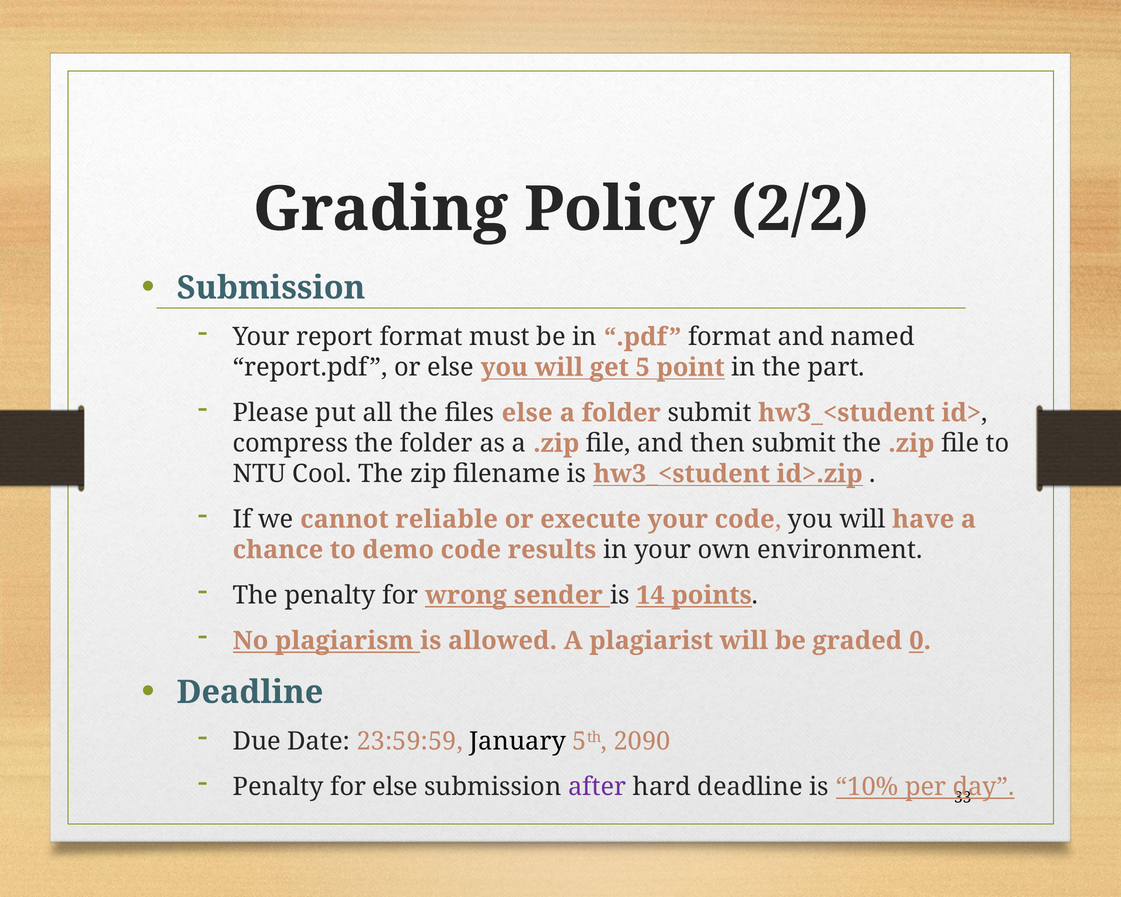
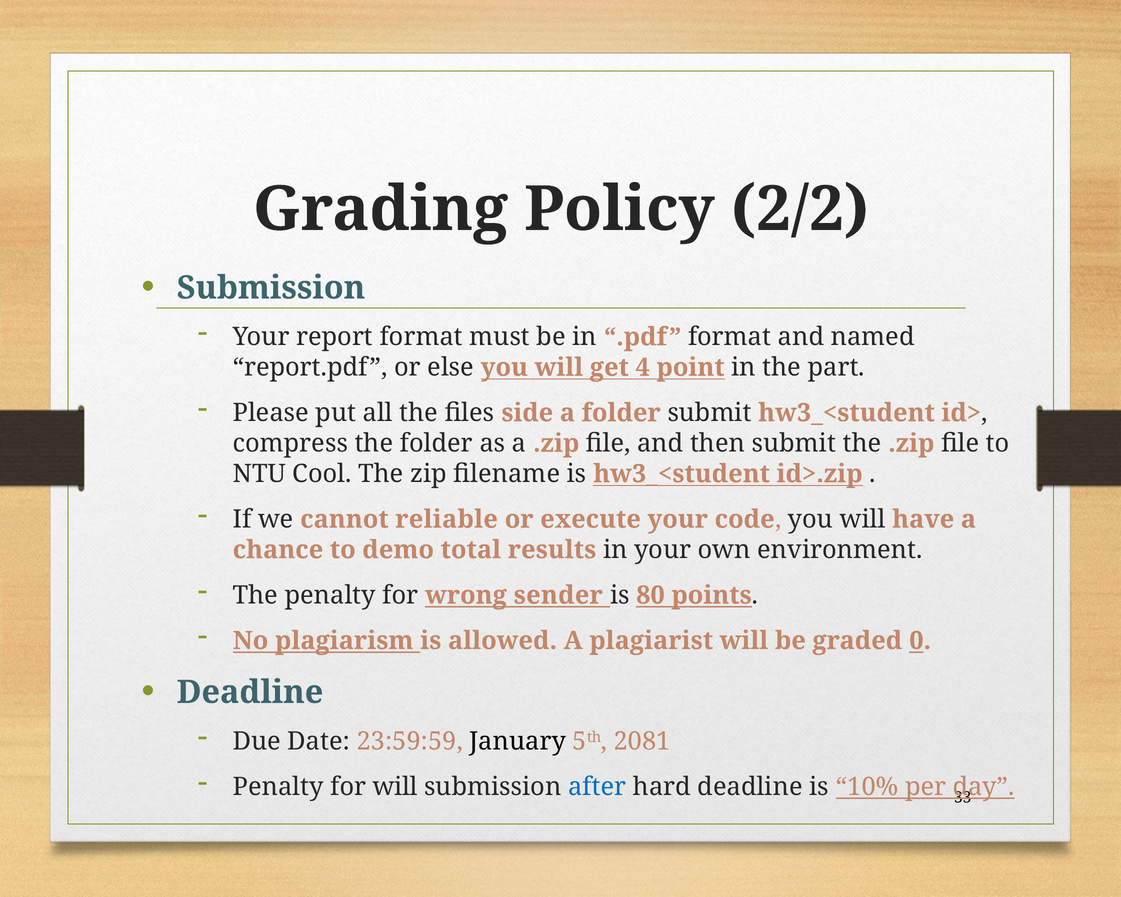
5: 5 -> 4 (643, 367)
files else: else -> side (527, 413)
demo code: code -> total (471, 550)
14: 14 -> 80 (650, 595)
2090: 2090 -> 2081 (642, 741)
for else: else -> will (395, 787)
after colour: purple -> blue (597, 787)
